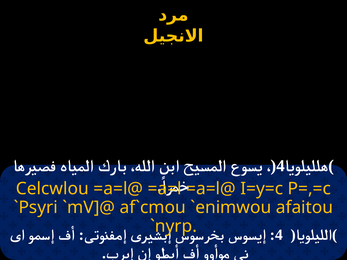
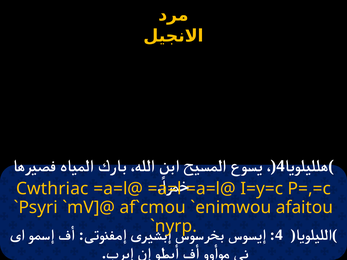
Celcwlou: Celcwlou -> Cwthriac (52, 189)
